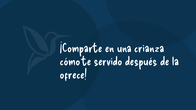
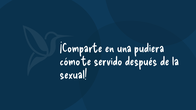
crianza: crianza -> pudiera (149, 48)
ofrece: ofrece -> sexual (73, 75)
